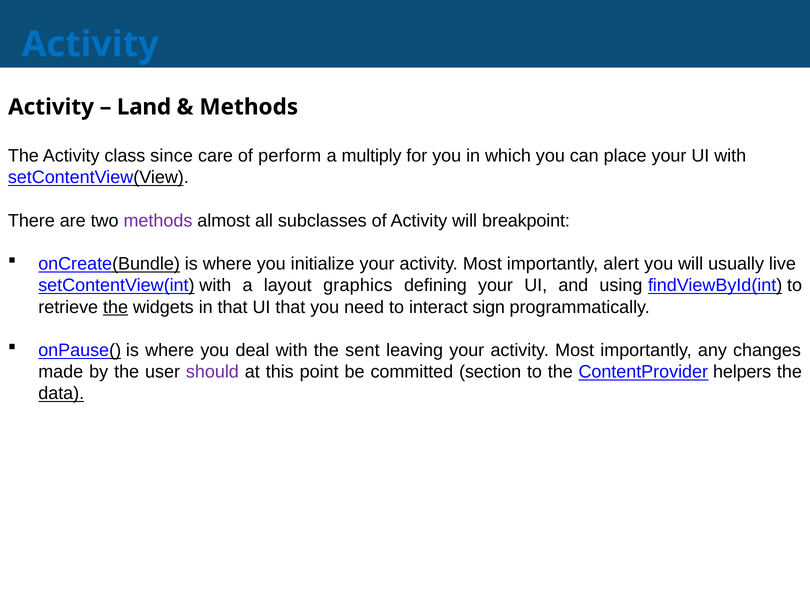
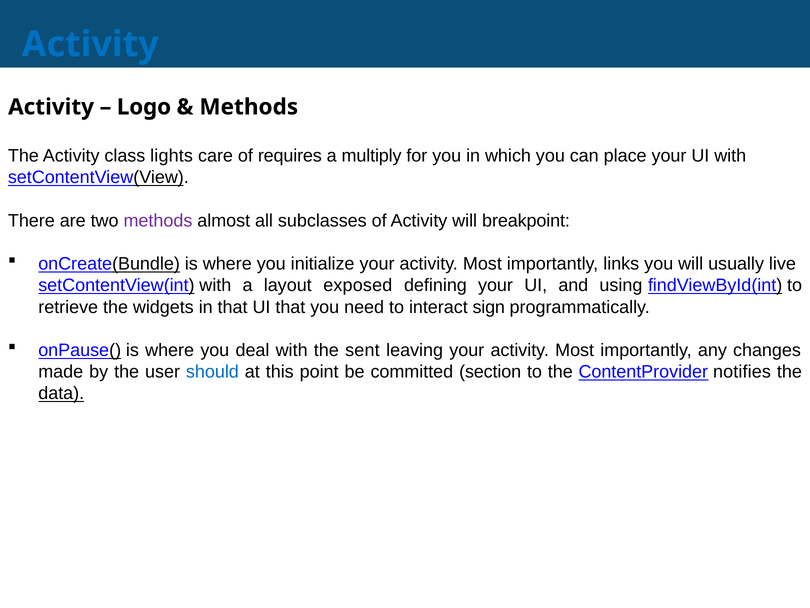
Land: Land -> Logo (144, 107)
since: since -> lights (172, 156)
perform: perform -> requires (290, 156)
alert: alert -> links (621, 264)
graphics: graphics -> exposed (358, 285)
the underline: present -> none (116, 307)
should colour: purple -> blue (212, 372)
helpers: helpers -> notifies (742, 372)
